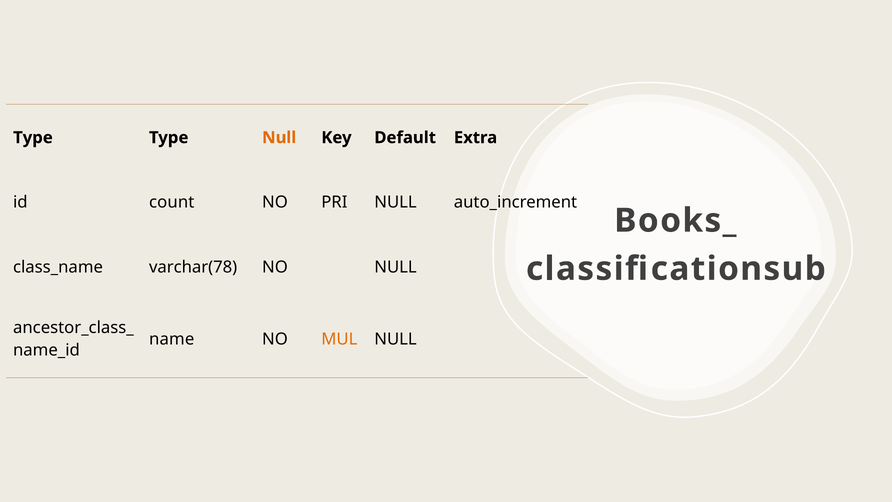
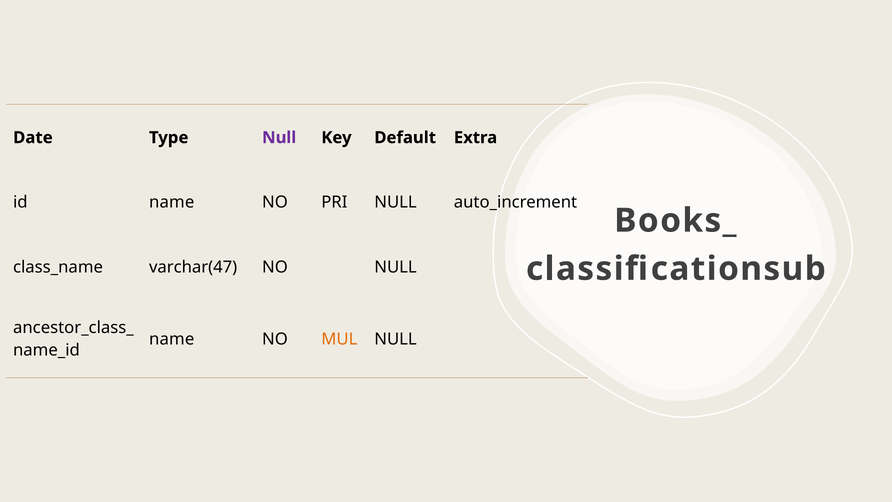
Type: Type -> Date (33, 138)
Null colour: orange -> purple (279, 138)
id count: count -> name (172, 202)
varchar(78: varchar(78 -> varchar(47 (193, 267)
